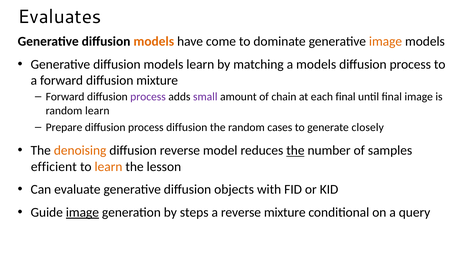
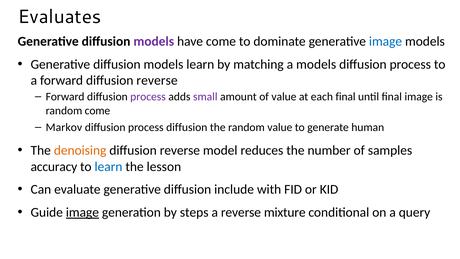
models colour: orange -> purple (154, 41)
image colour: orange -> blue (386, 41)
forward diffusion mixture: mixture -> reverse (157, 80)
of chain: chain -> value (284, 97)
random learn: learn -> come (97, 110)
Prepare: Prepare -> Markov (64, 127)
random cases: cases -> value (280, 127)
closely: closely -> human (368, 127)
the underline: present -> none (295, 150)
efficient: efficient -> accuracy (54, 166)
learn colour: orange -> blue (108, 166)
objects: objects -> include (234, 189)
